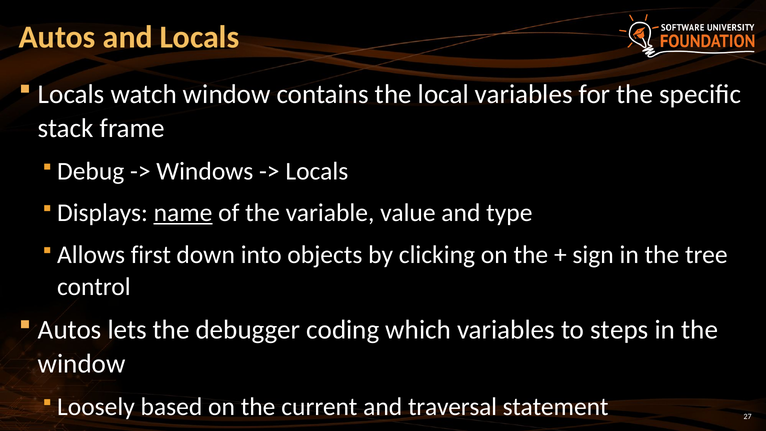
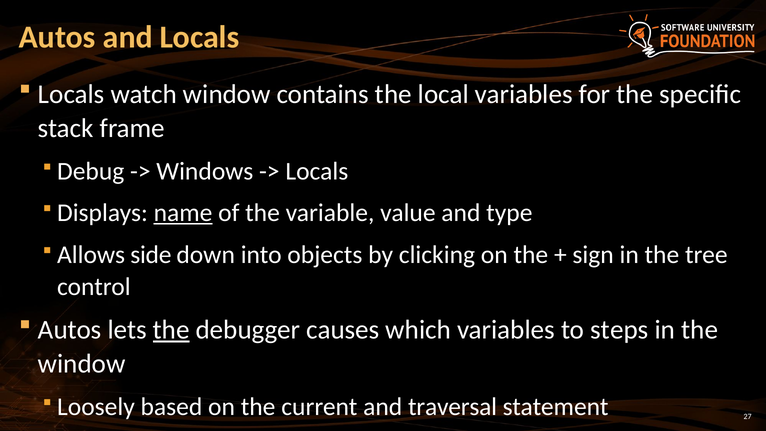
first: first -> side (151, 255)
the underline: none -> present (171, 330)
coding: coding -> causes (343, 330)
